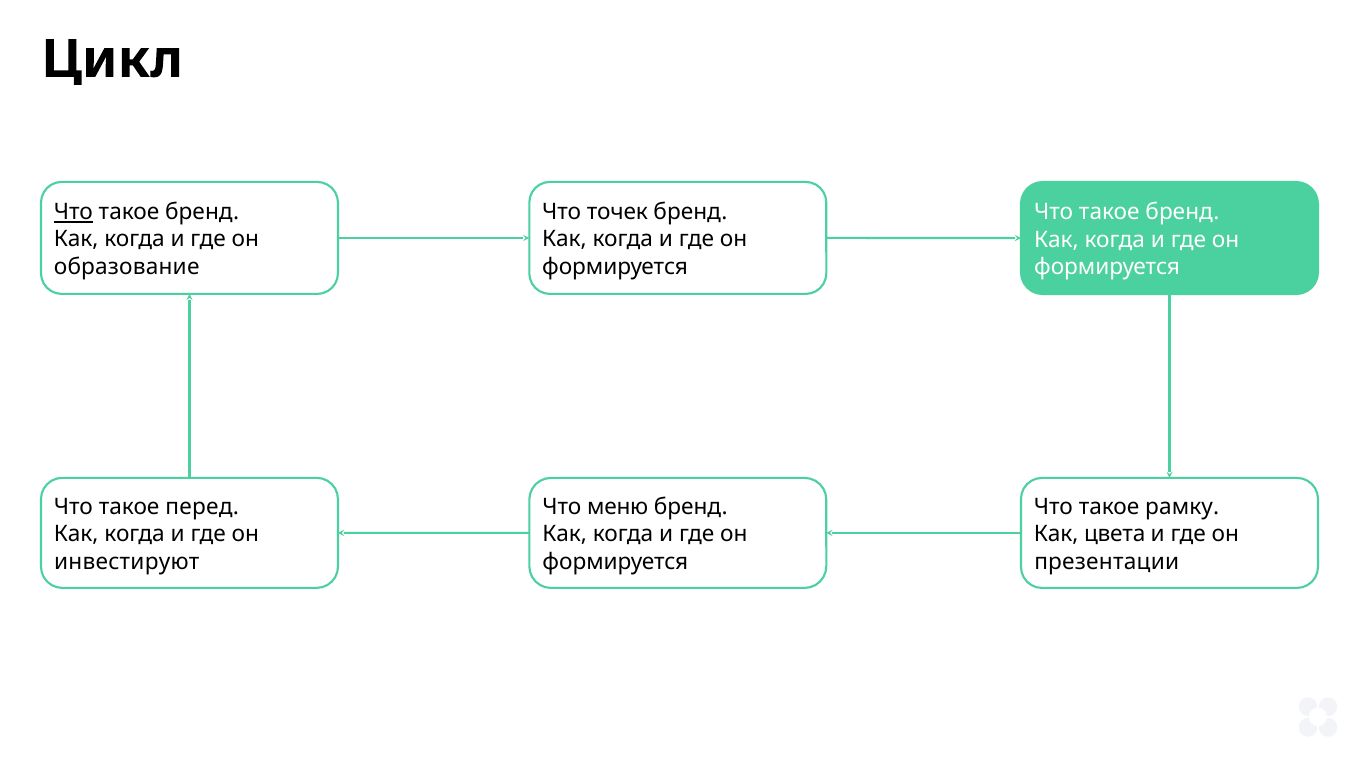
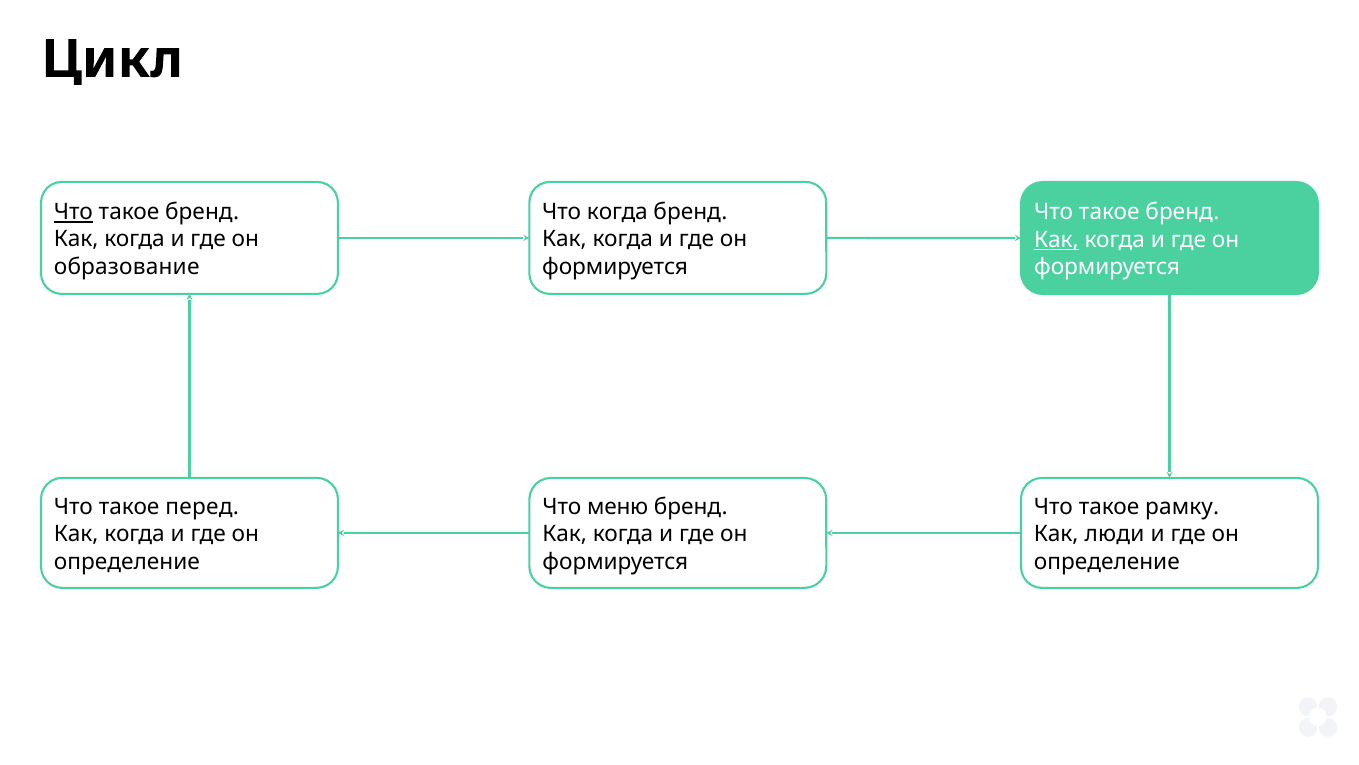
Что точек: точек -> когда (617, 212)
Как underline: none -> present (1056, 239)
цвета: цвета -> люди (1114, 534)
инвестируют: инвестируют -> определение (127, 561)
презентации: презентации -> определение (1107, 561)
